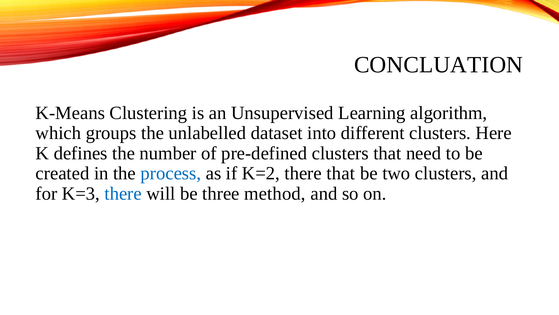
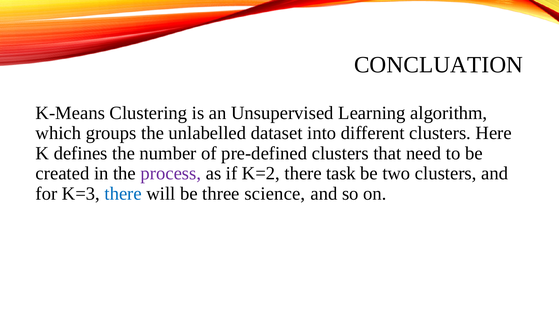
process colour: blue -> purple (171, 173)
there that: that -> task (341, 173)
method: method -> science (275, 193)
